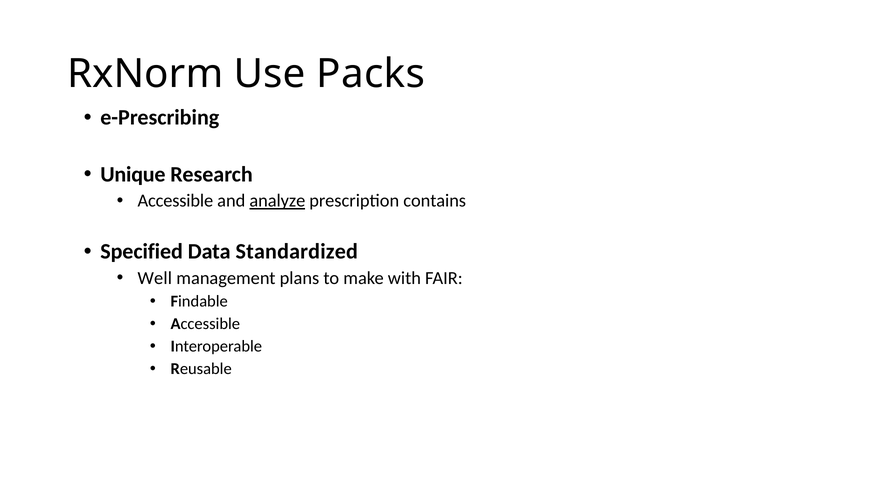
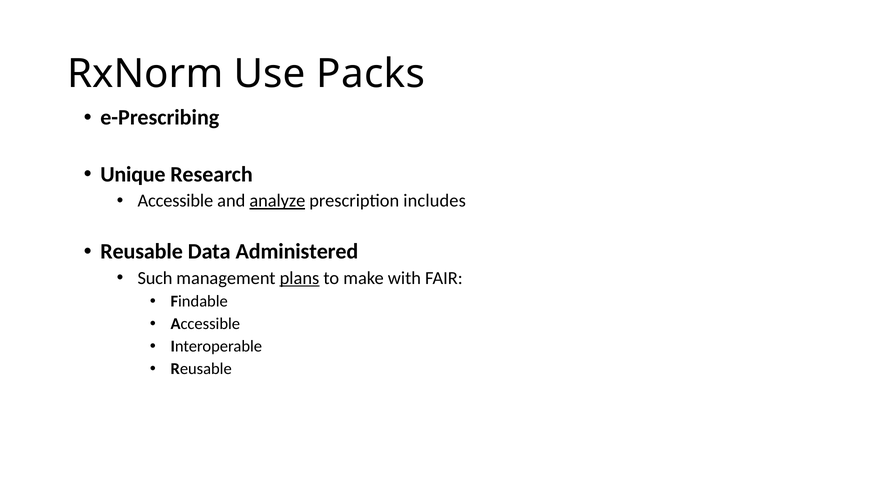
contains: contains -> includes (435, 201)
Specified: Specified -> Reusable (142, 252)
Standardized: Standardized -> Administered (297, 252)
Well: Well -> Such (155, 278)
plans underline: none -> present (299, 278)
